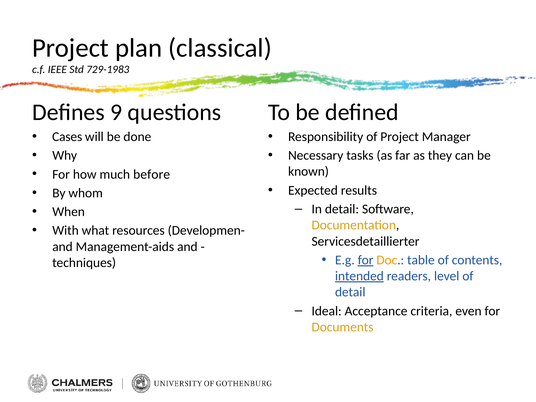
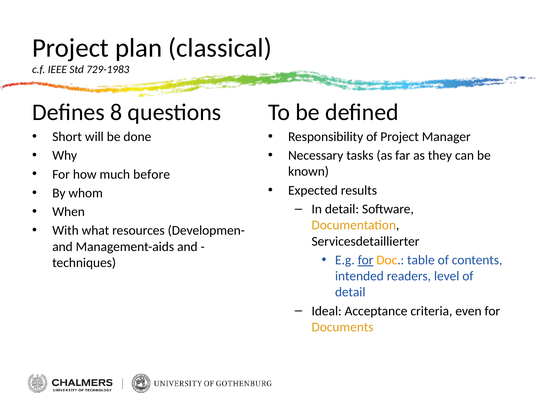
9: 9 -> 8 (116, 112)
Cases: Cases -> Short (67, 137)
intended underline: present -> none (359, 276)
